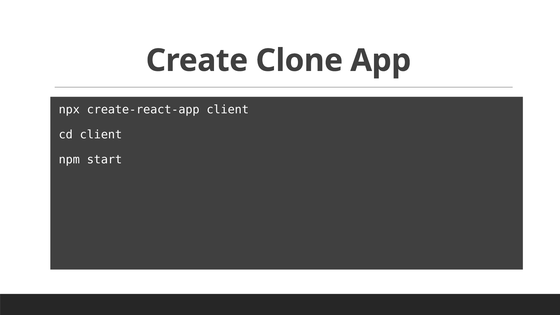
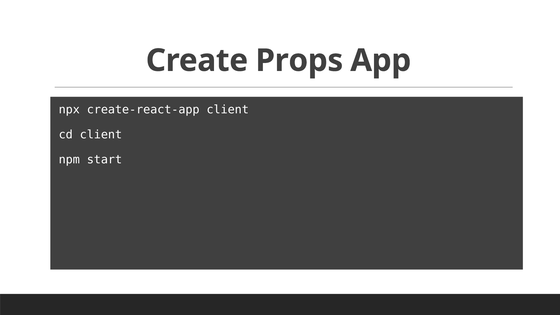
Clone: Clone -> Props (299, 61)
